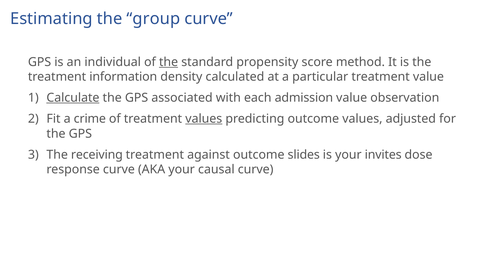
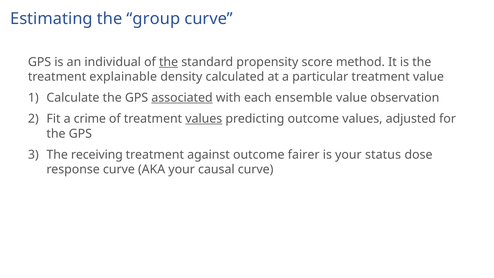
information: information -> explainable (123, 77)
Calculate underline: present -> none (73, 98)
associated underline: none -> present (182, 98)
admission: admission -> ensemble (304, 98)
slides: slides -> fairer (304, 155)
invites: invites -> status (383, 155)
